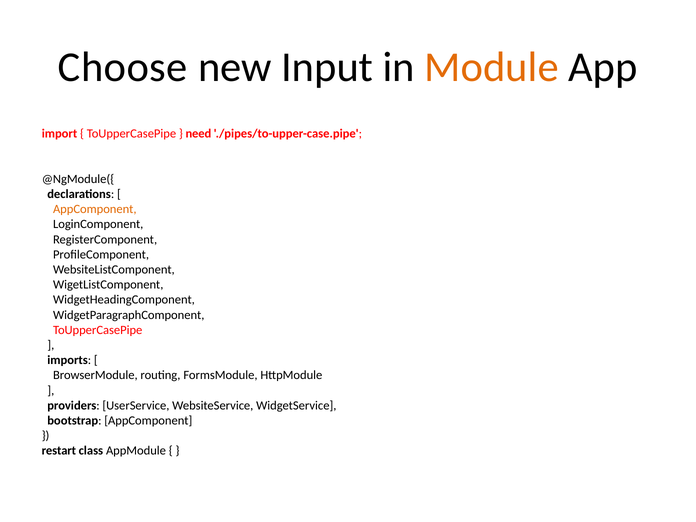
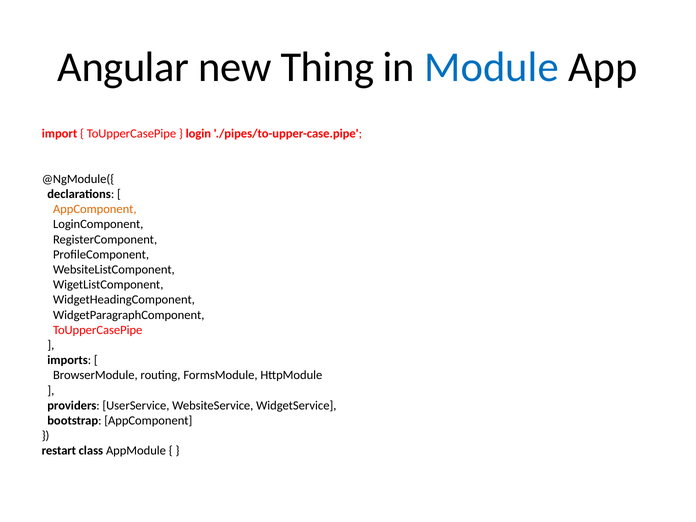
Choose: Choose -> Angular (123, 67)
Input: Input -> Thing (327, 67)
Module colour: orange -> blue (491, 67)
need: need -> login (198, 134)
